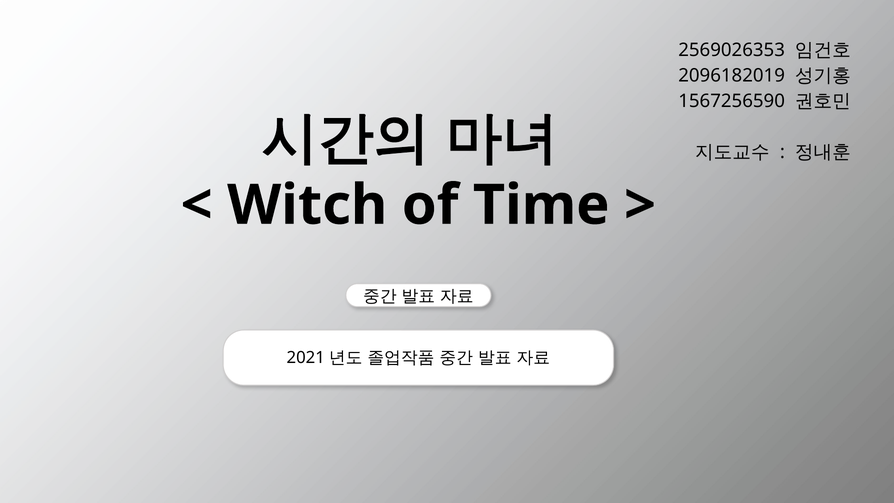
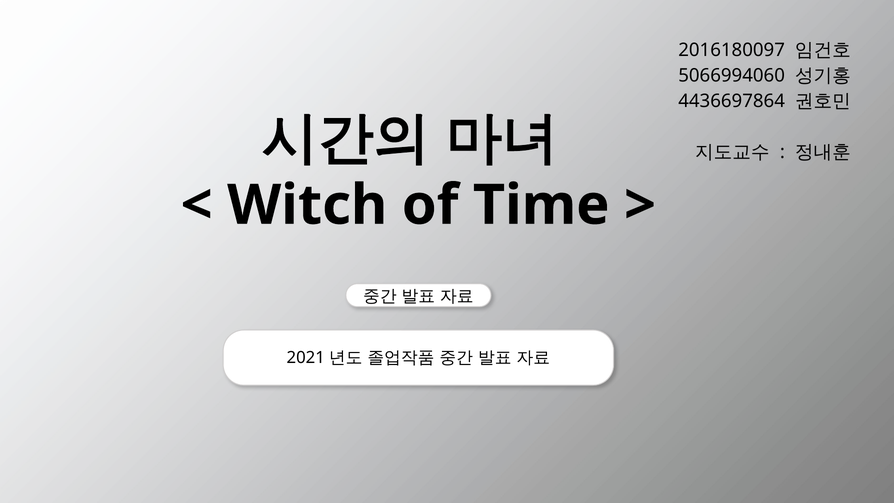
2569026353: 2569026353 -> 2016180097 (732, 50)
2096182019: 2096182019 -> 5066994060 (732, 75)
1567256590: 1567256590 -> 4436697864 (732, 101)
